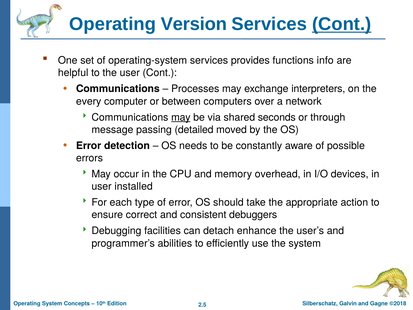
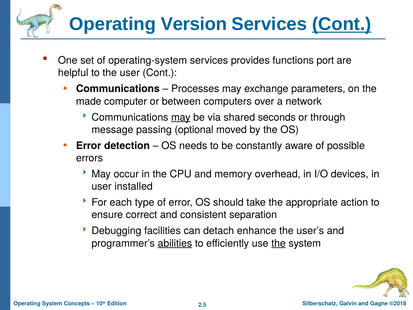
info: info -> port (325, 60)
interpreters: interpreters -> parameters (318, 89)
every: every -> made (89, 101)
detailed: detailed -> optional (194, 130)
debuggers: debuggers -> separation (253, 215)
abilities underline: none -> present (175, 243)
the underline: none -> present (279, 243)
